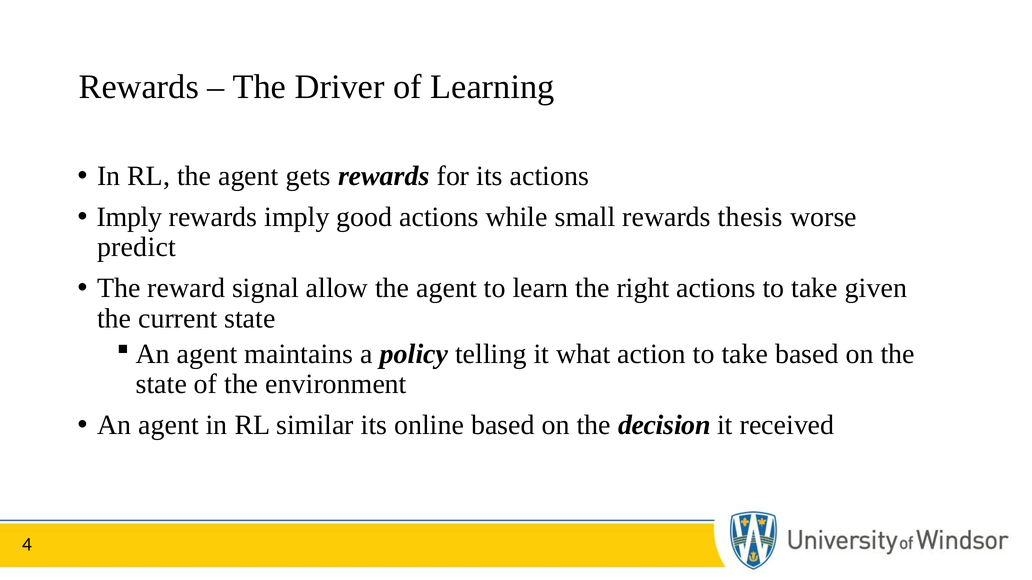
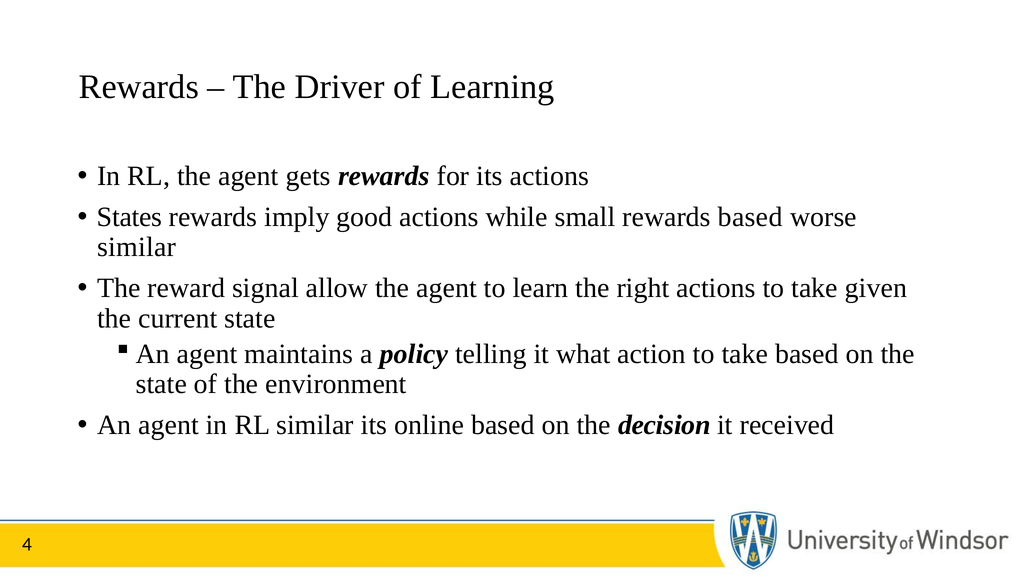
Imply: Imply -> States (130, 217)
rewards thesis: thesis -> based (750, 217)
predict: predict -> similar (137, 247)
